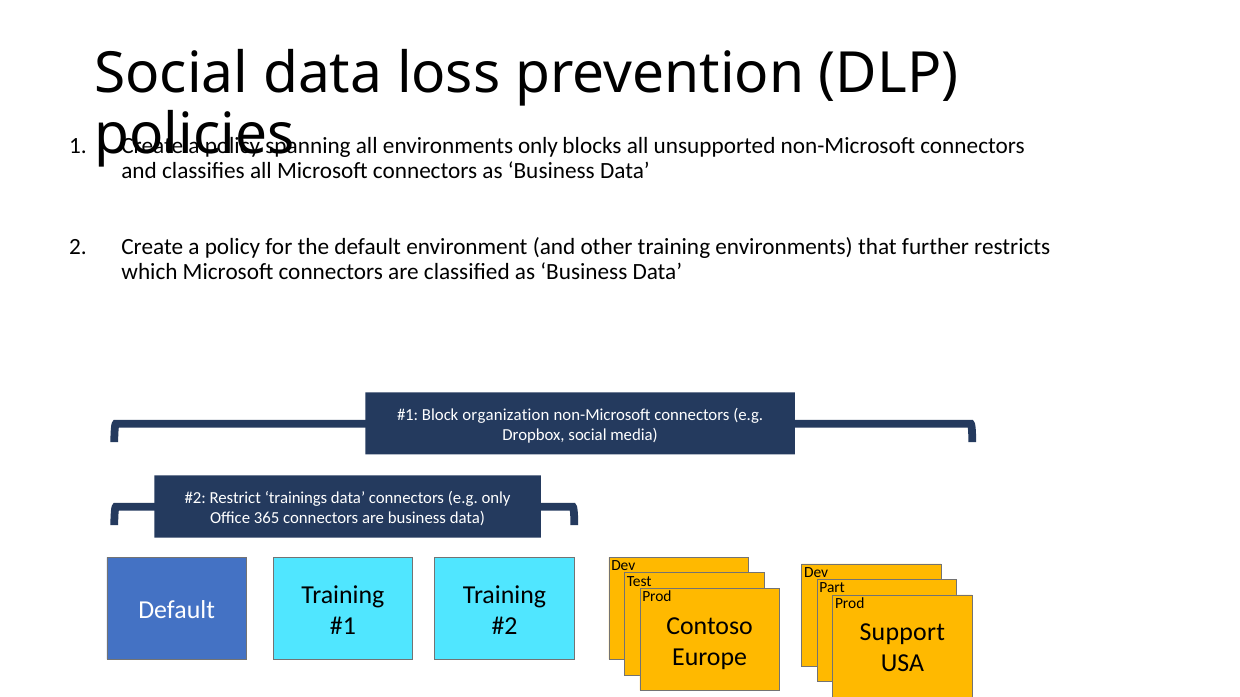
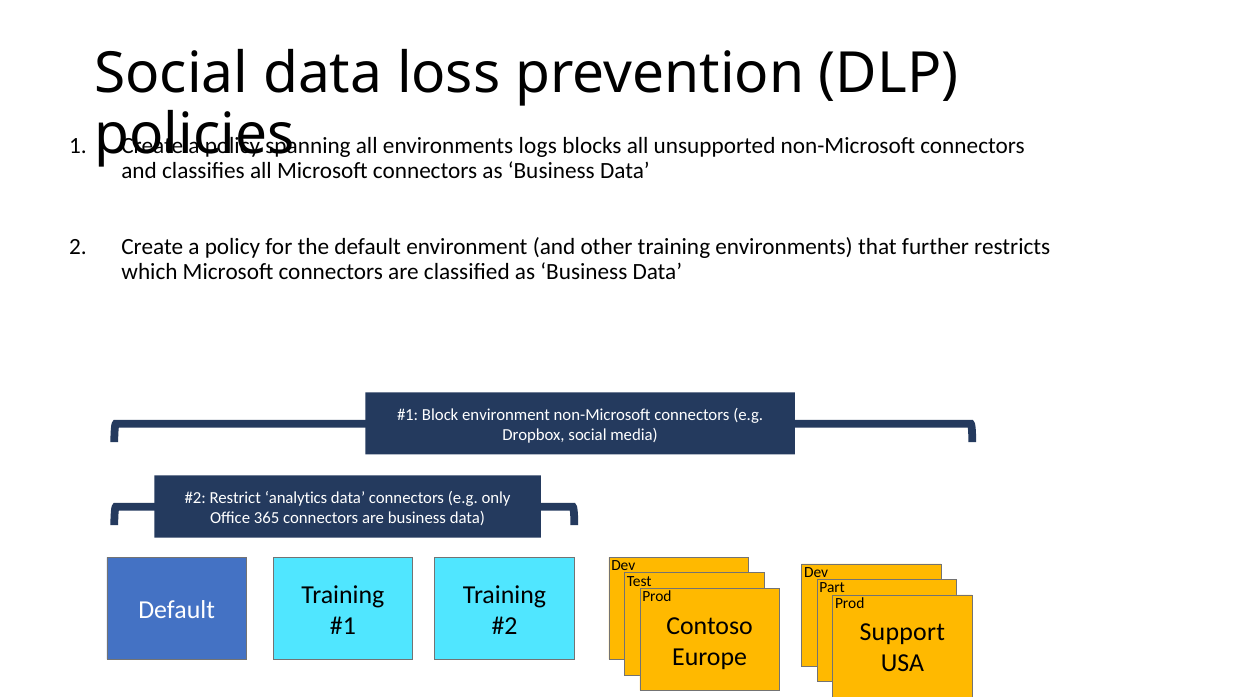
environments only: only -> logs (538, 146)
Block organization: organization -> environment (506, 415)
trainings: trainings -> analytics (296, 498)
